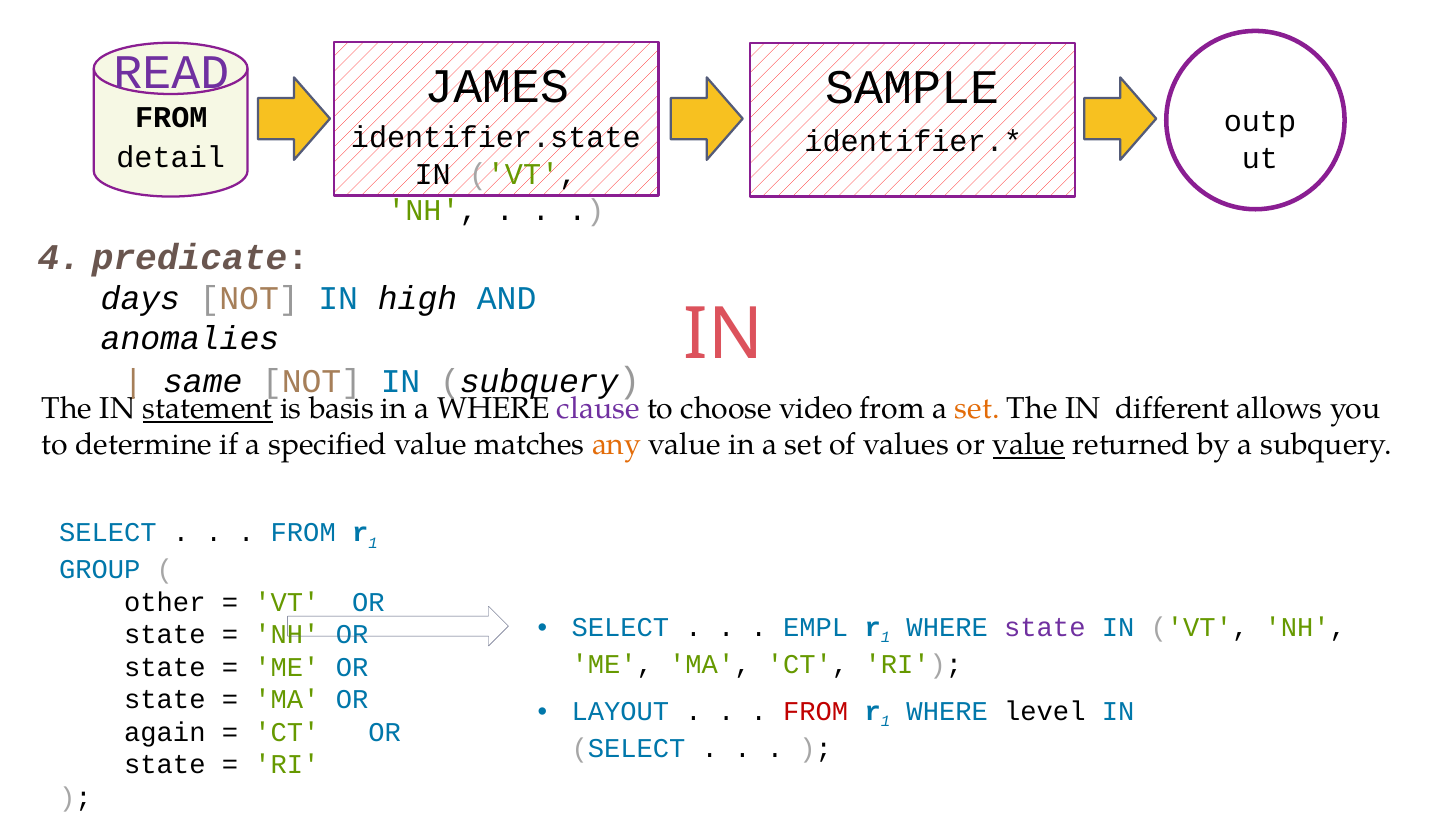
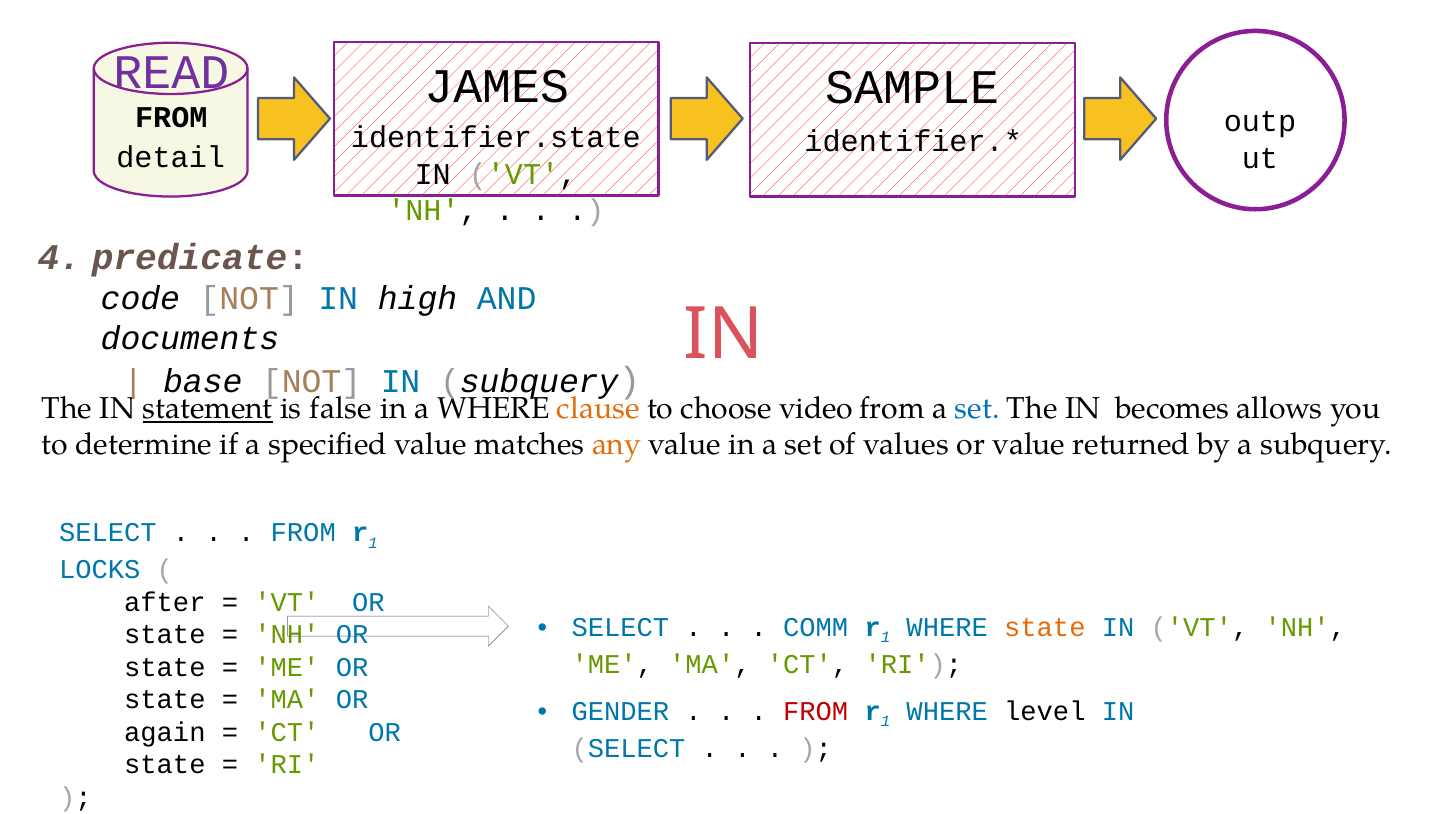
days: days -> code (140, 298)
anomalies: anomalies -> documents (190, 338)
same: same -> base (203, 381)
basis: basis -> false (341, 409)
clause colour: purple -> orange (598, 409)
set colour: orange -> blue (977, 409)
different: different -> becomes (1172, 409)
value underline: present -> none (1029, 445)
GROUP: GROUP -> LOCKS (100, 570)
other: other -> after (165, 602)
EMPL: EMPL -> COMM (816, 627)
state colour: purple -> orange (1045, 627)
LAYOUT: LAYOUT -> GENDER (620, 711)
